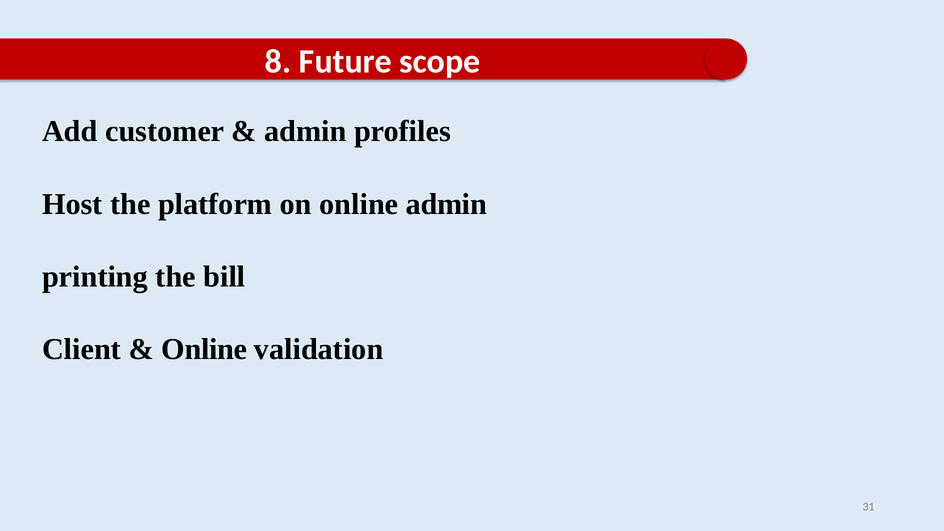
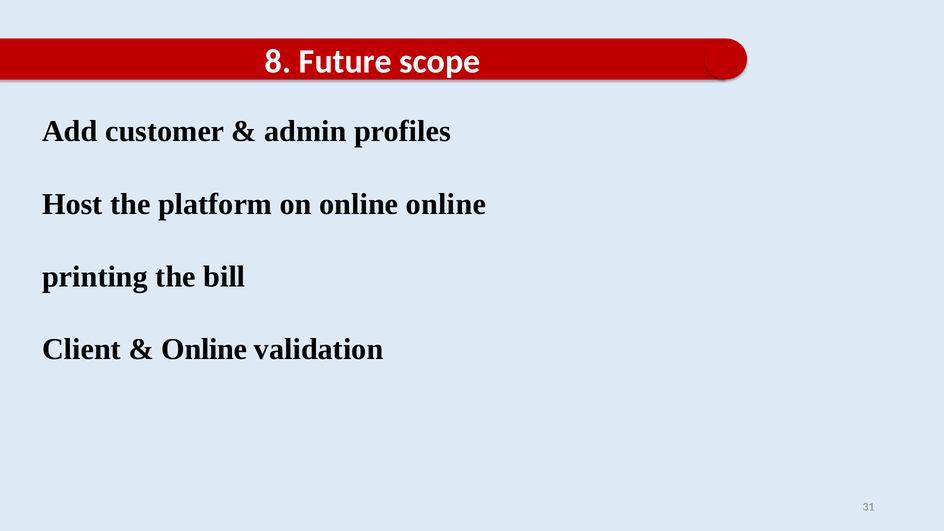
online admin: admin -> online (446, 204)
